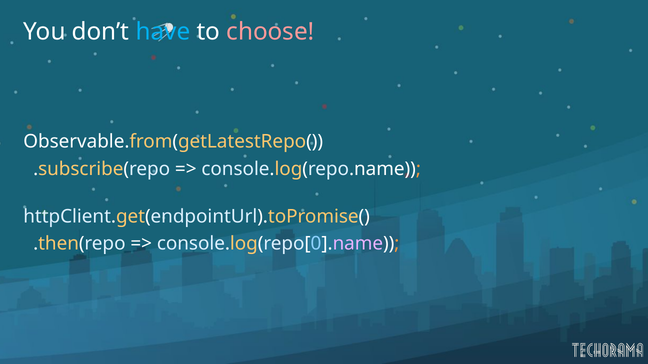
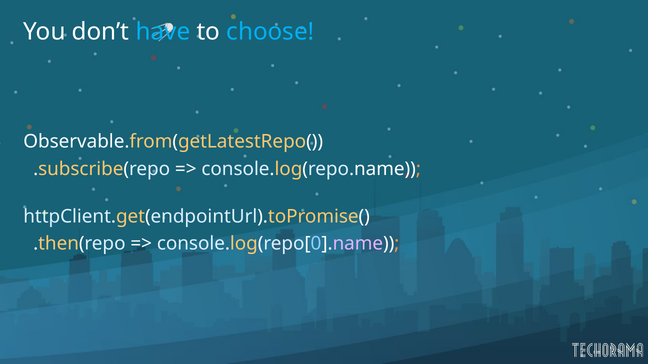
choose colour: pink -> light blue (270, 32)
